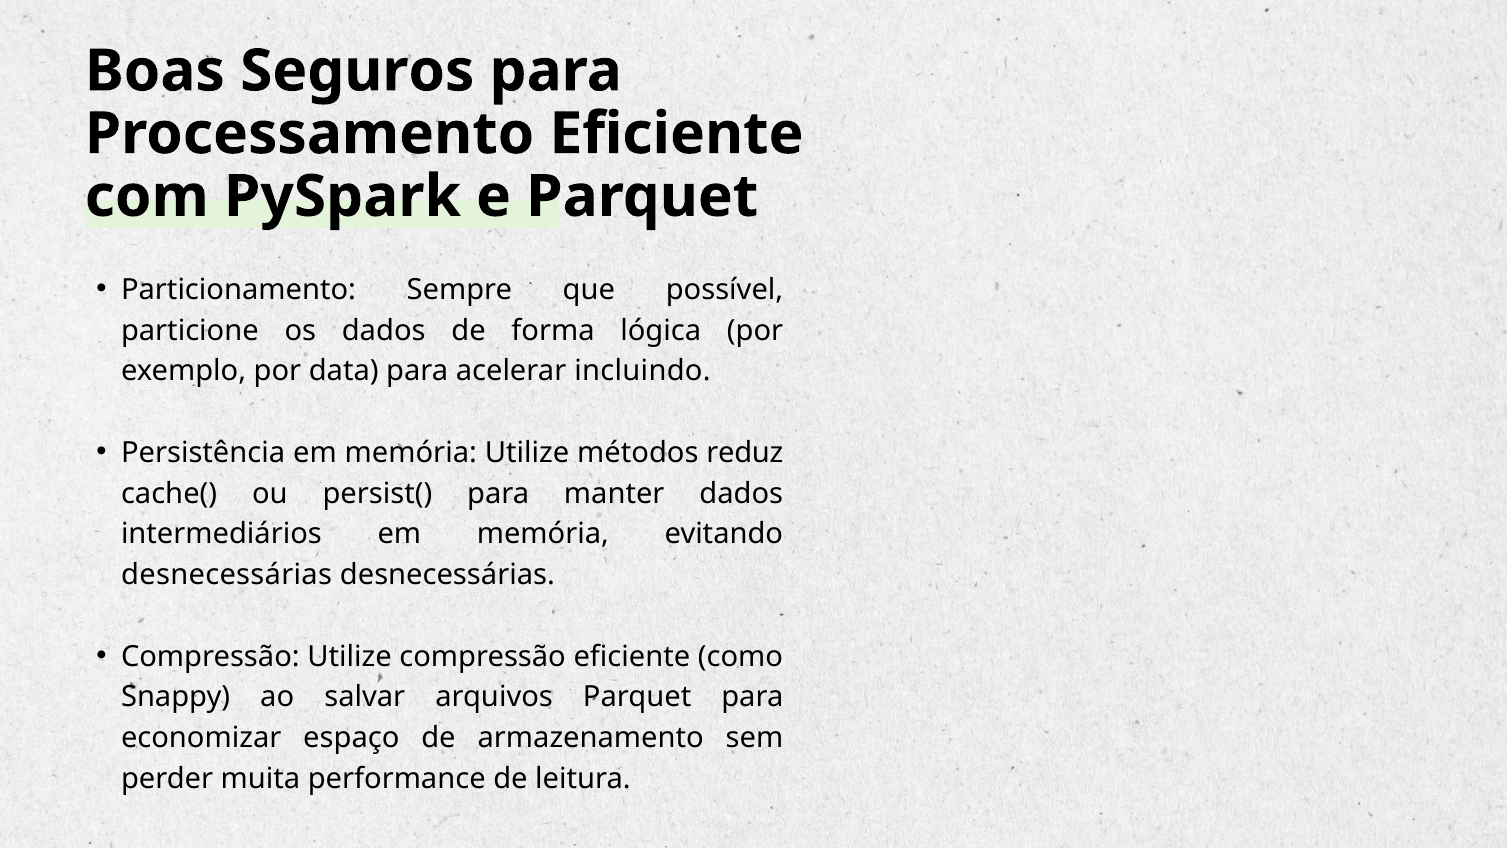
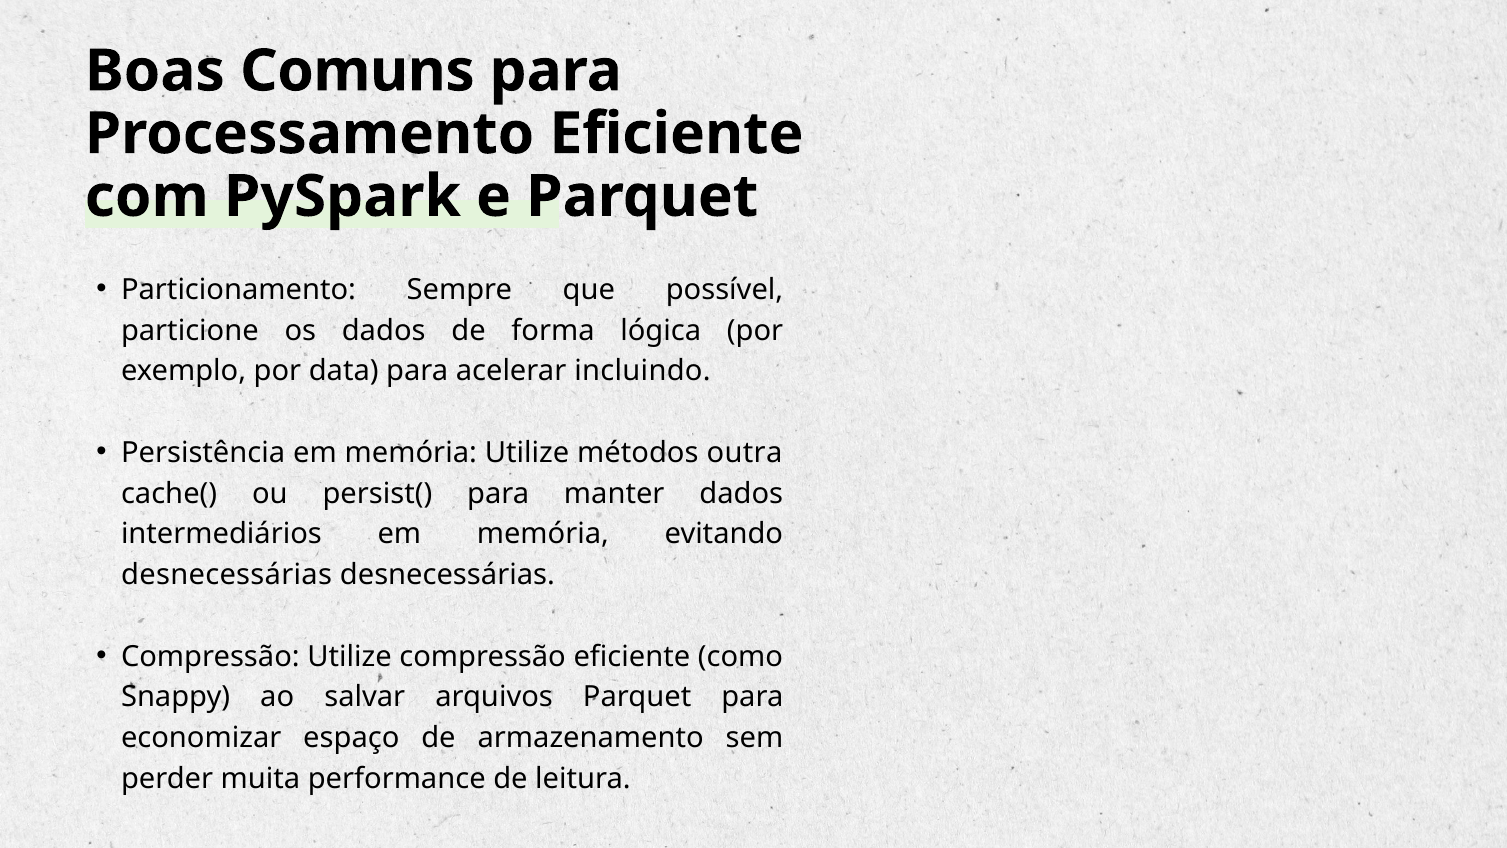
Seguros: Seguros -> Comuns (357, 71)
reduz: reduz -> outra (745, 453)
